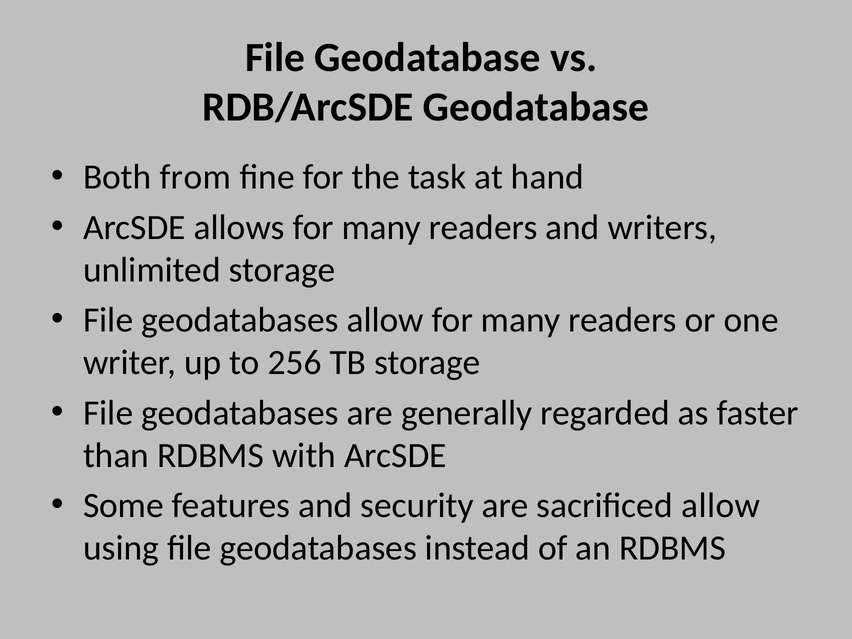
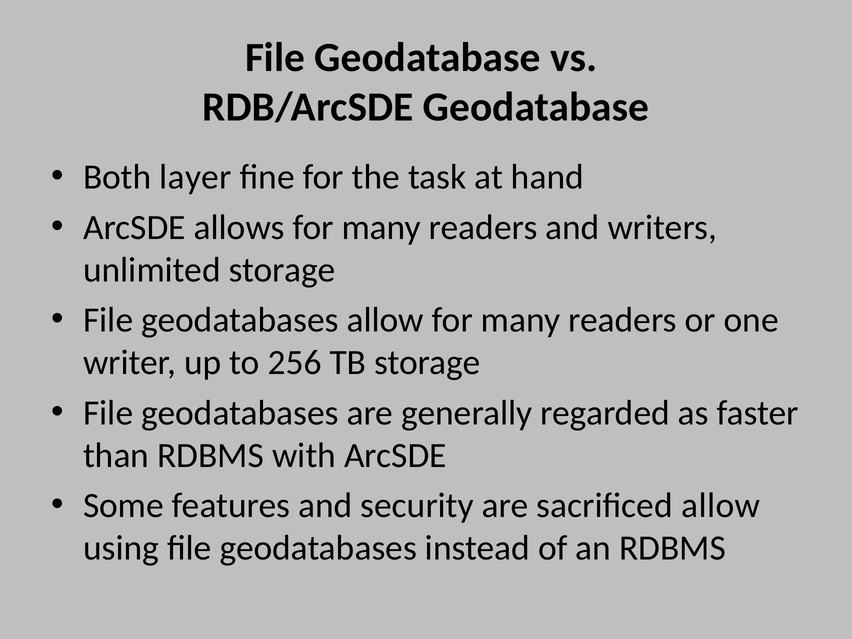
from: from -> layer (195, 177)
